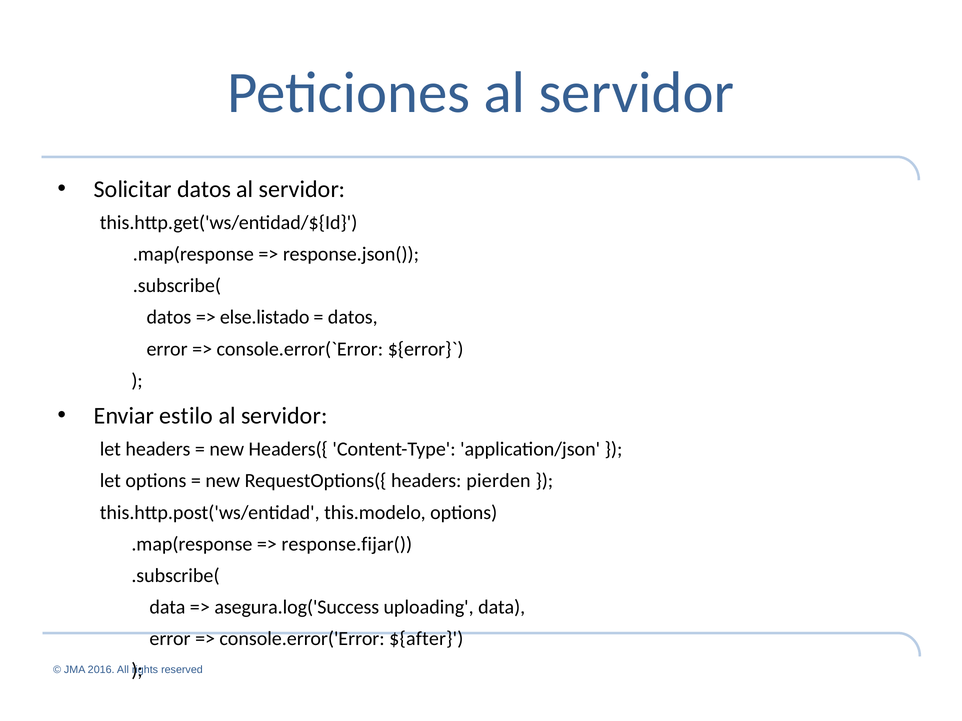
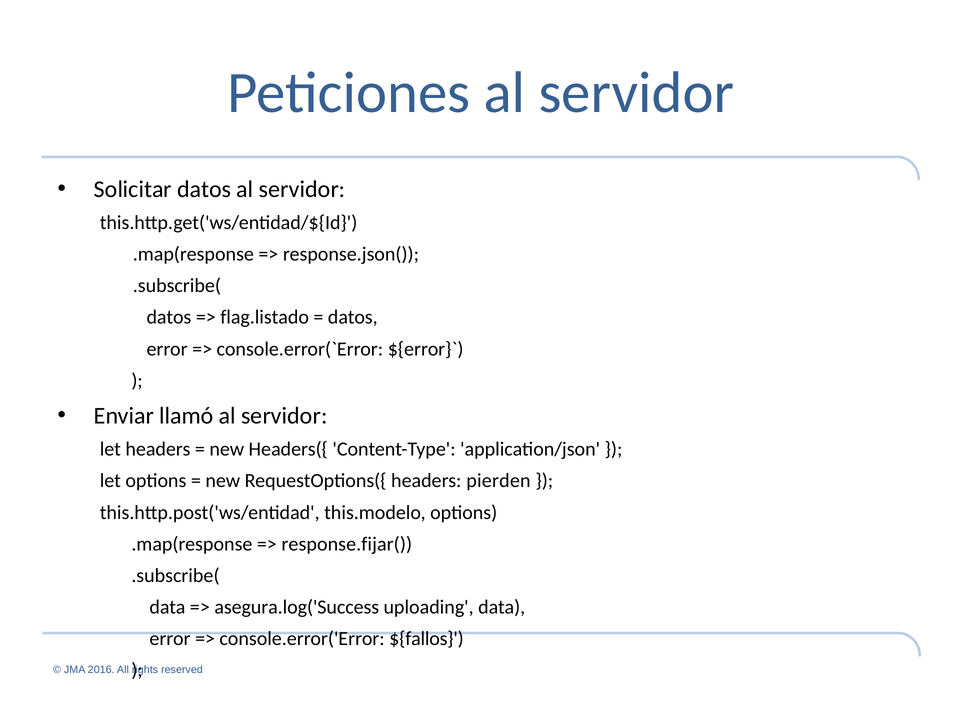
else.listado: else.listado -> flag.listado (265, 318)
estilo: estilo -> llamó (186, 416)
${after: ${after -> ${fallos (426, 639)
